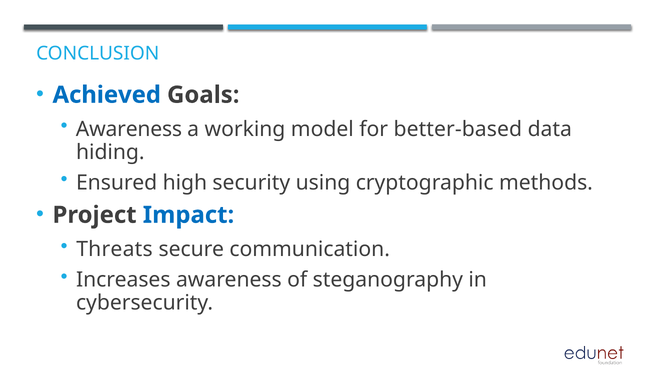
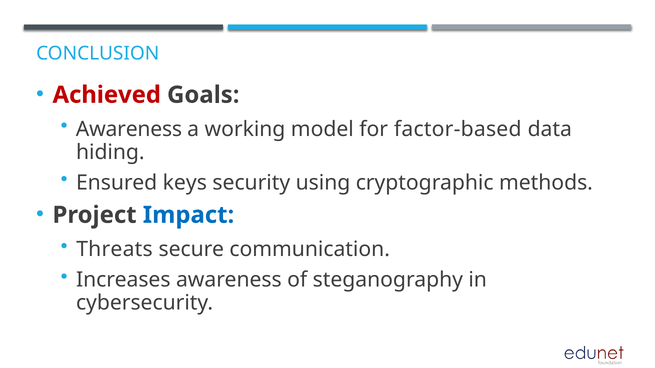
Achieved colour: blue -> red (107, 95)
better-based: better-based -> factor-based (458, 129)
high: high -> keys (185, 183)
